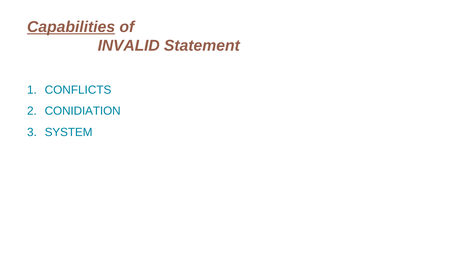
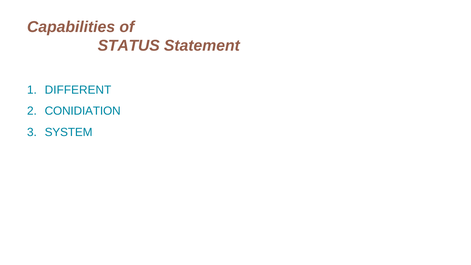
Capabilities underline: present -> none (71, 27)
INVALID: INVALID -> STATUS (129, 46)
CONFLICTS: CONFLICTS -> DIFFERENT (78, 90)
